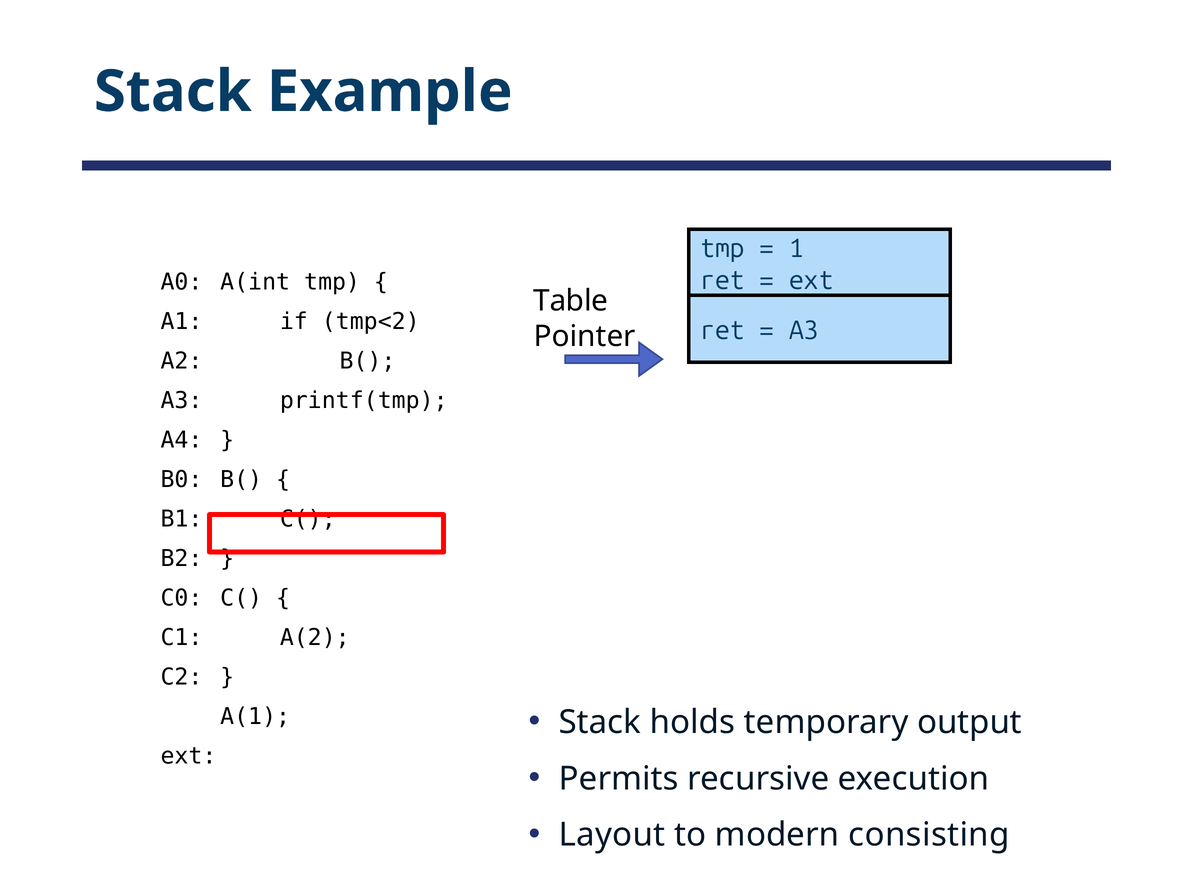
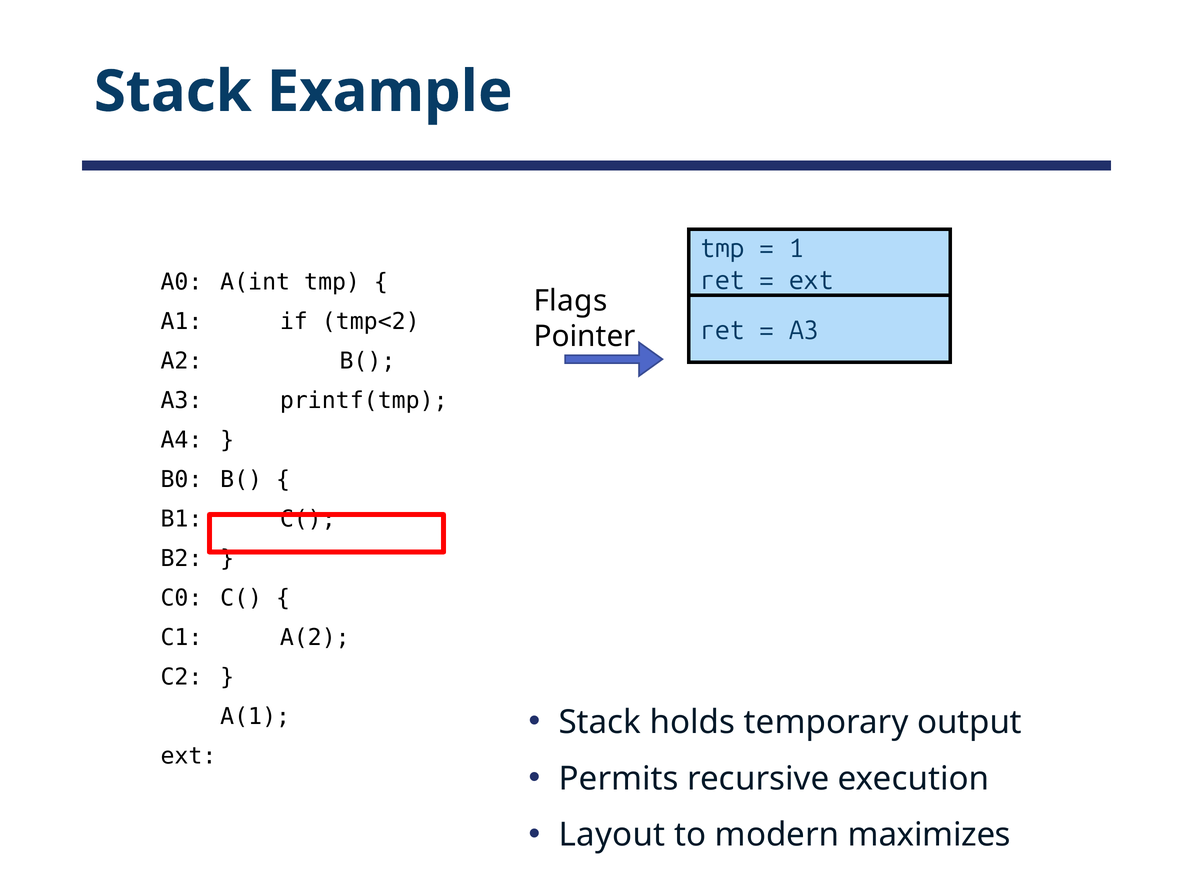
Table: Table -> Flags (570, 301)
consisting: consisting -> maximizes (929, 835)
